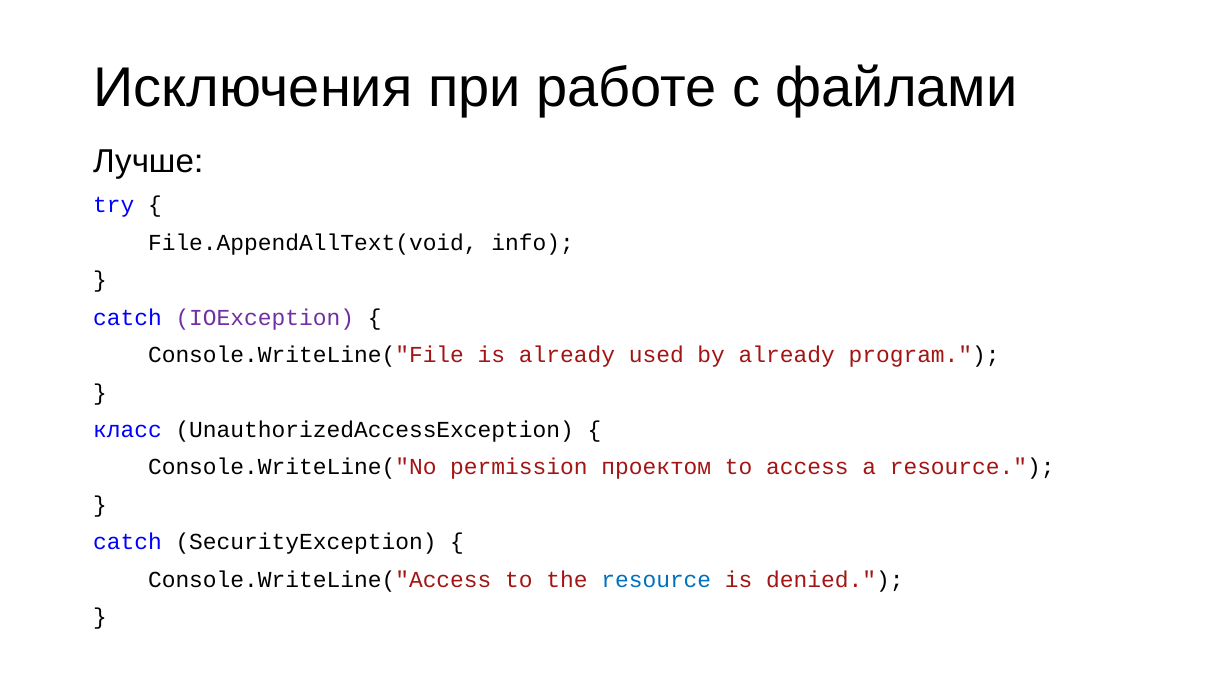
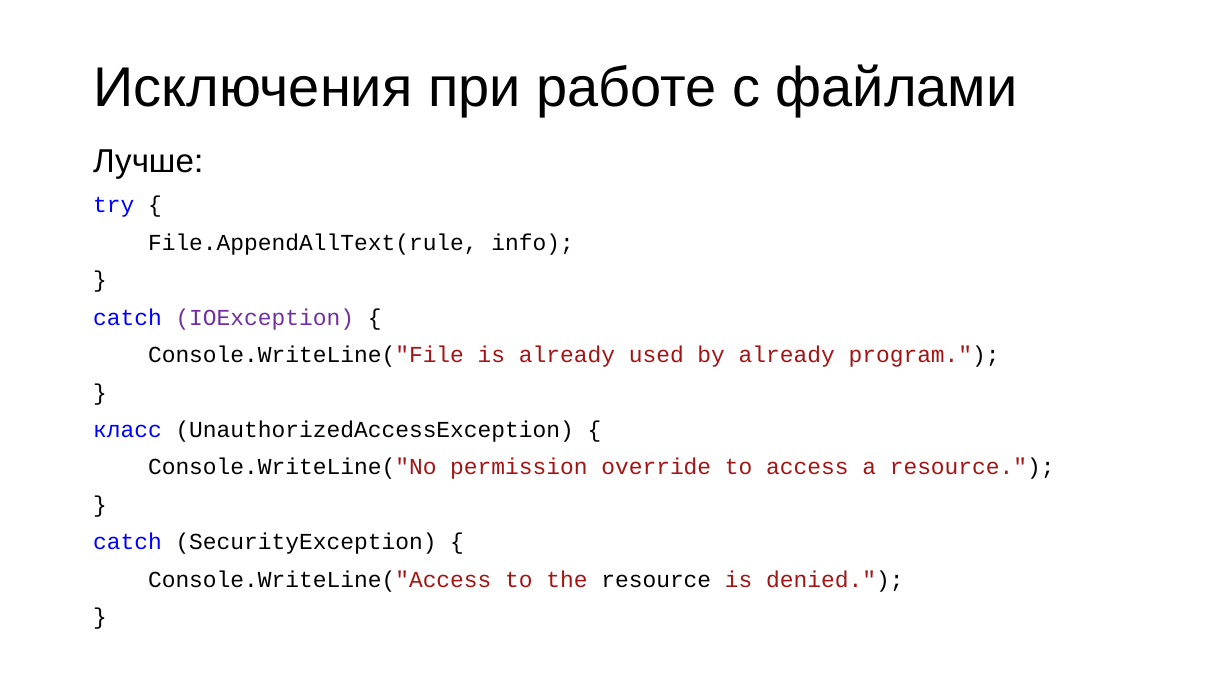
File.AppendAllText(void: File.AppendAllText(void -> File.AppendAllText(rule (313, 243)
проектом: проектом -> override (656, 467)
resource colour: blue -> black (656, 580)
